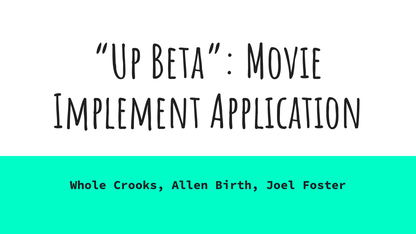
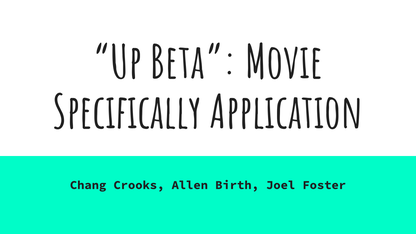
Implement: Implement -> Specifically (127, 113)
Whole: Whole -> Chang (88, 185)
